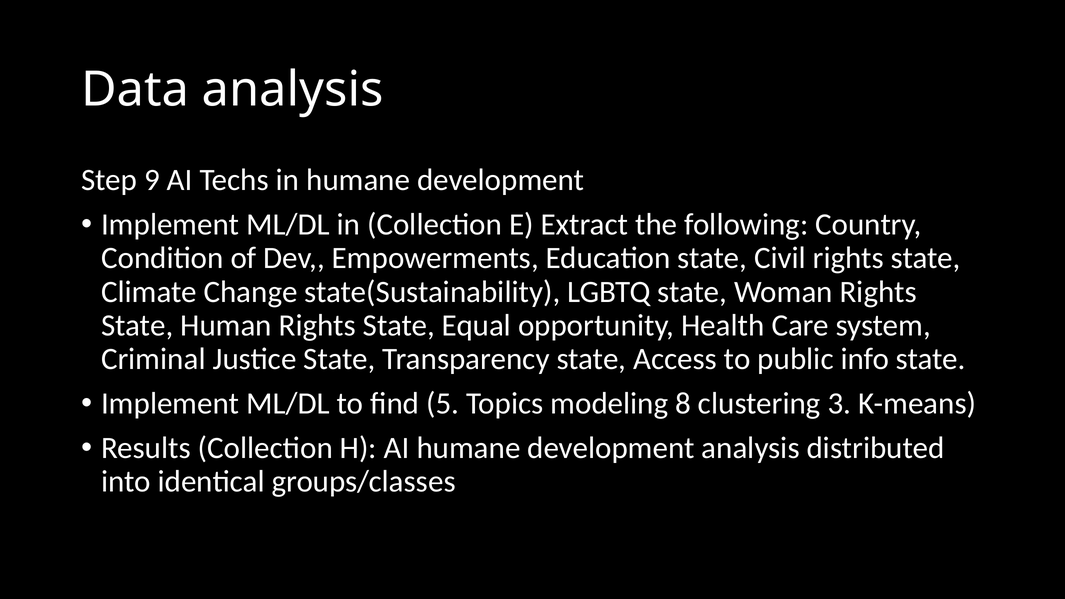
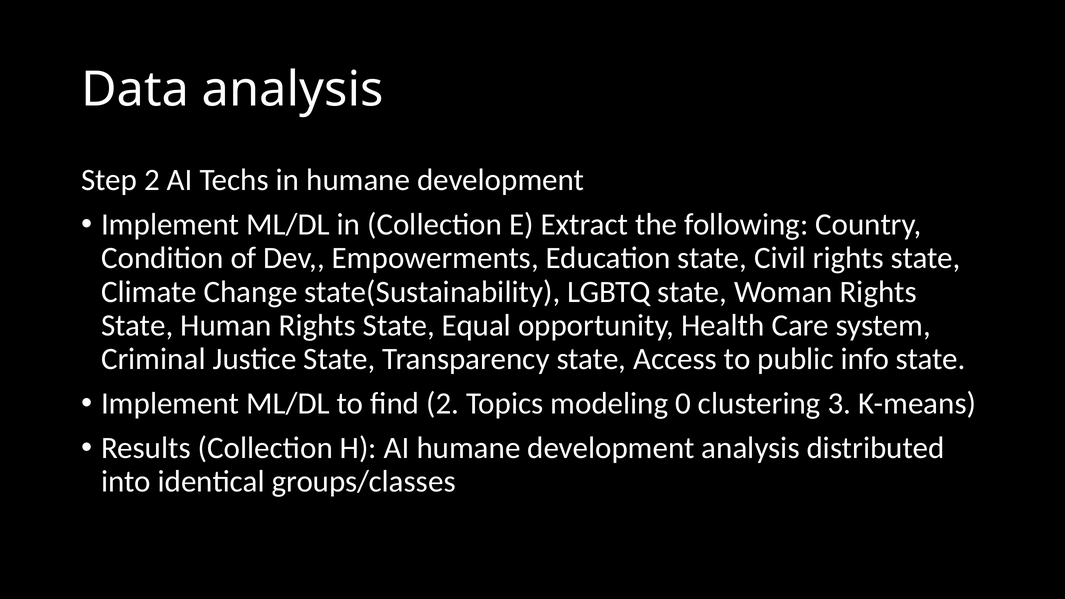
Step 9: 9 -> 2 (152, 180)
find 5: 5 -> 2 (443, 404)
8: 8 -> 0 (683, 404)
